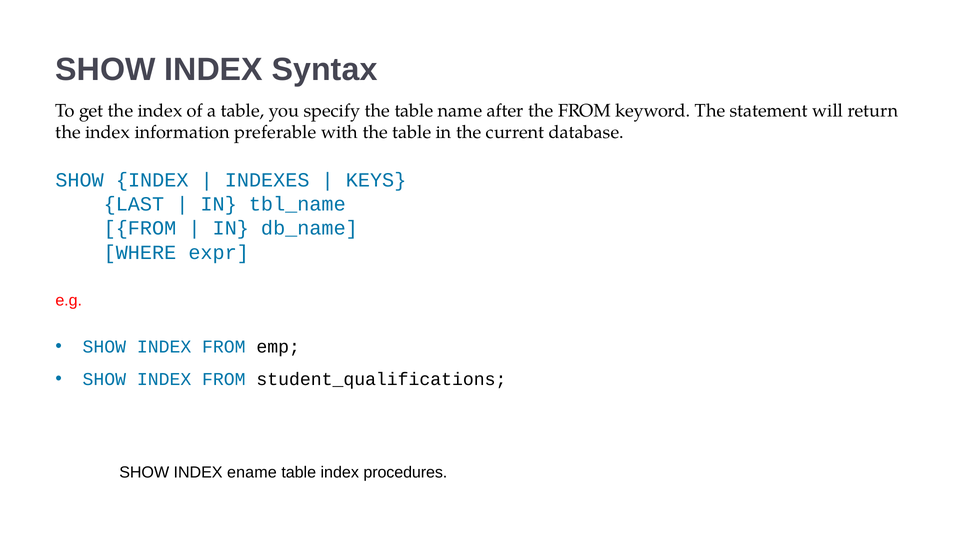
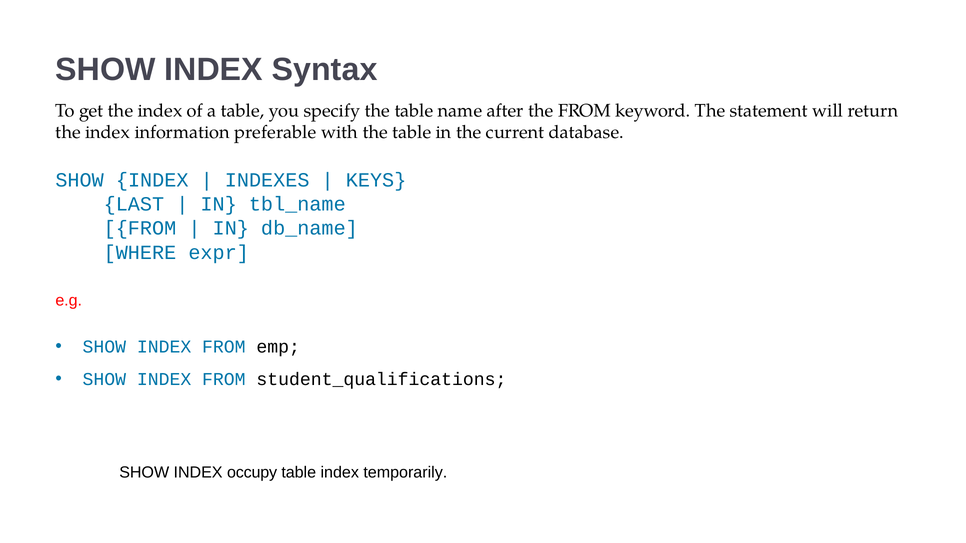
ename: ename -> occupy (252, 473)
procedures: procedures -> temporarily (405, 473)
